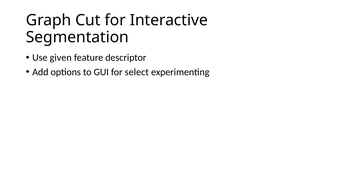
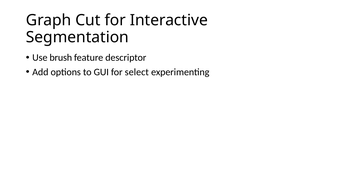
given: given -> brush (61, 57)
